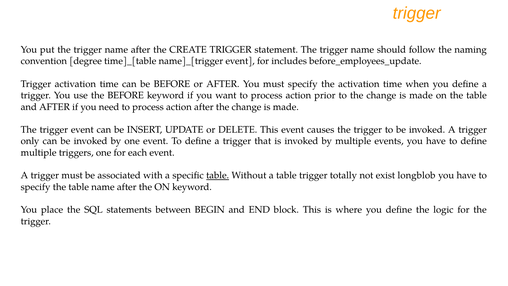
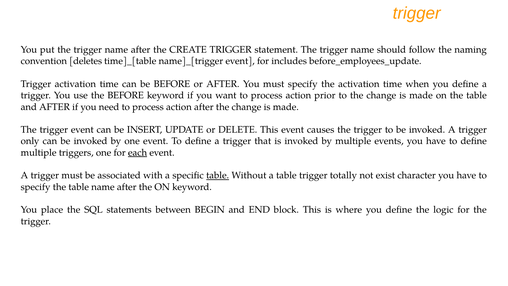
degree: degree -> deletes (86, 61)
each underline: none -> present (138, 152)
longblob: longblob -> character (417, 175)
